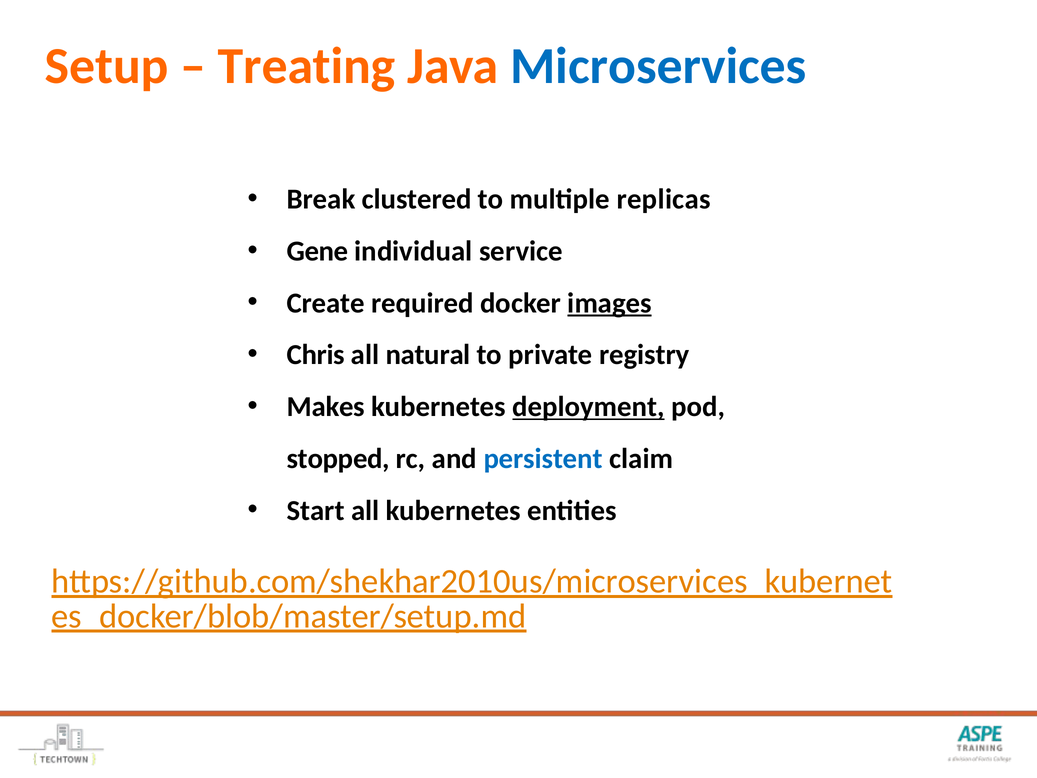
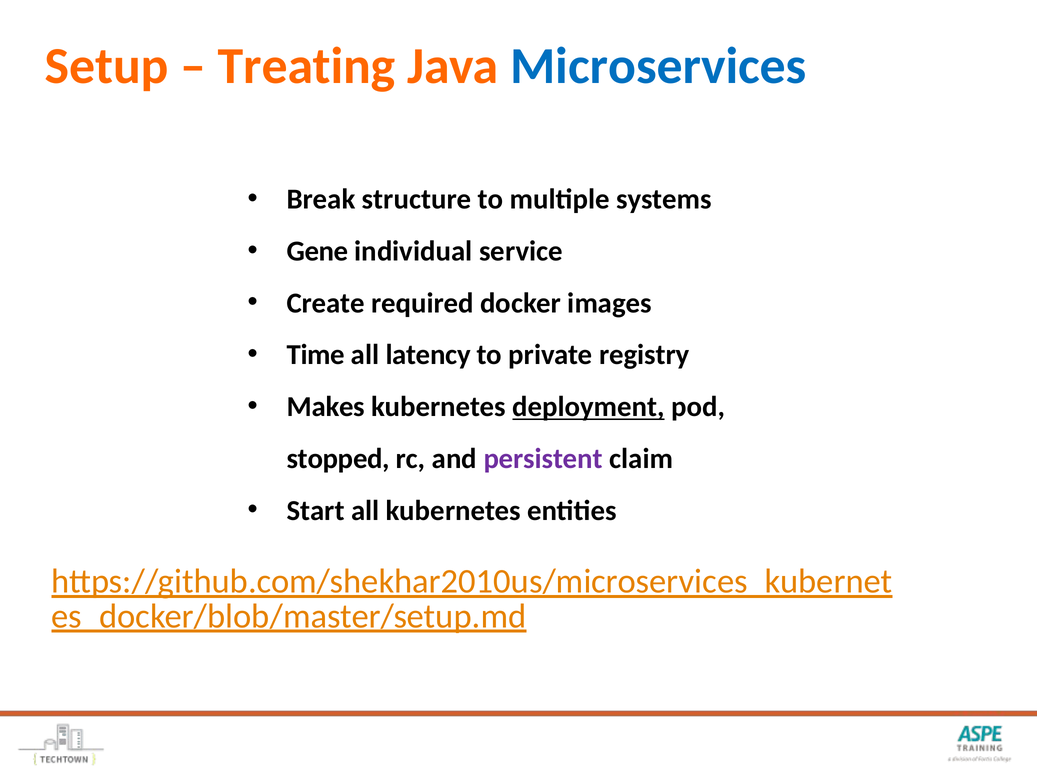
clustered: clustered -> structure (417, 199)
replicas: replicas -> systems (664, 199)
images underline: present -> none (610, 303)
Chris: Chris -> Time (316, 355)
natural: natural -> latency (428, 355)
persistent colour: blue -> purple (543, 459)
